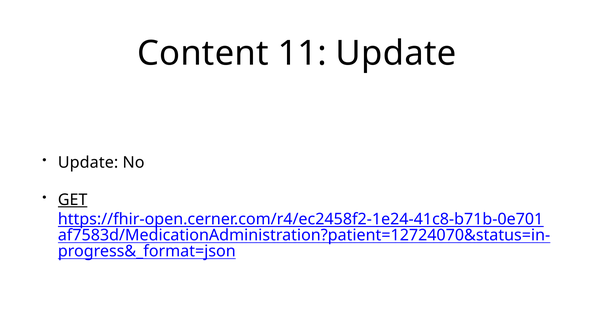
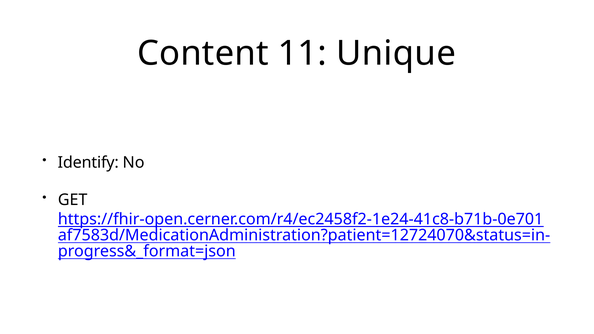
11 Update: Update -> Unique (396, 53)
Update: Update -> Identify (88, 162)
GET underline: present -> none (73, 200)
